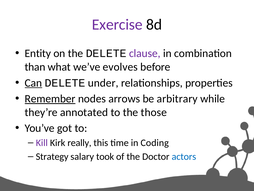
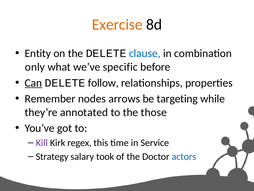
Exercise colour: purple -> orange (117, 25)
clause colour: purple -> blue (145, 53)
than: than -> only (35, 67)
evolves: evolves -> specific (120, 67)
under: under -> follow (103, 83)
Remember underline: present -> none (50, 98)
arbitrary: arbitrary -> targeting (177, 98)
really: really -> regex (79, 142)
Coding: Coding -> Service (155, 142)
